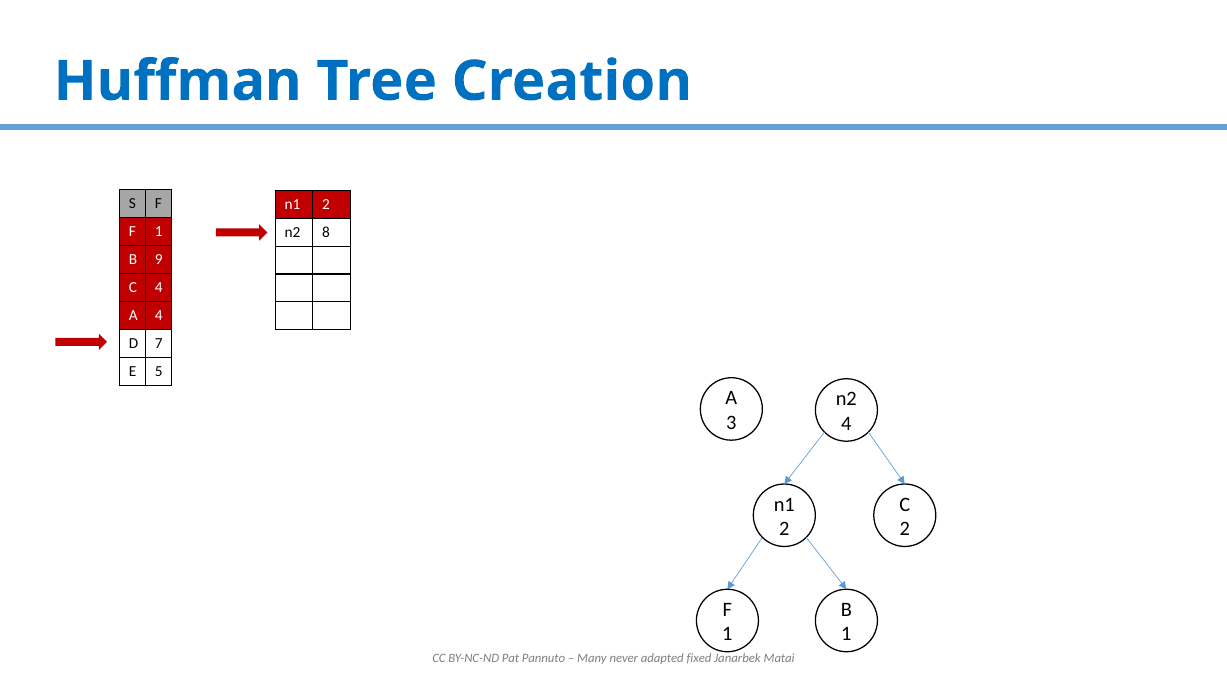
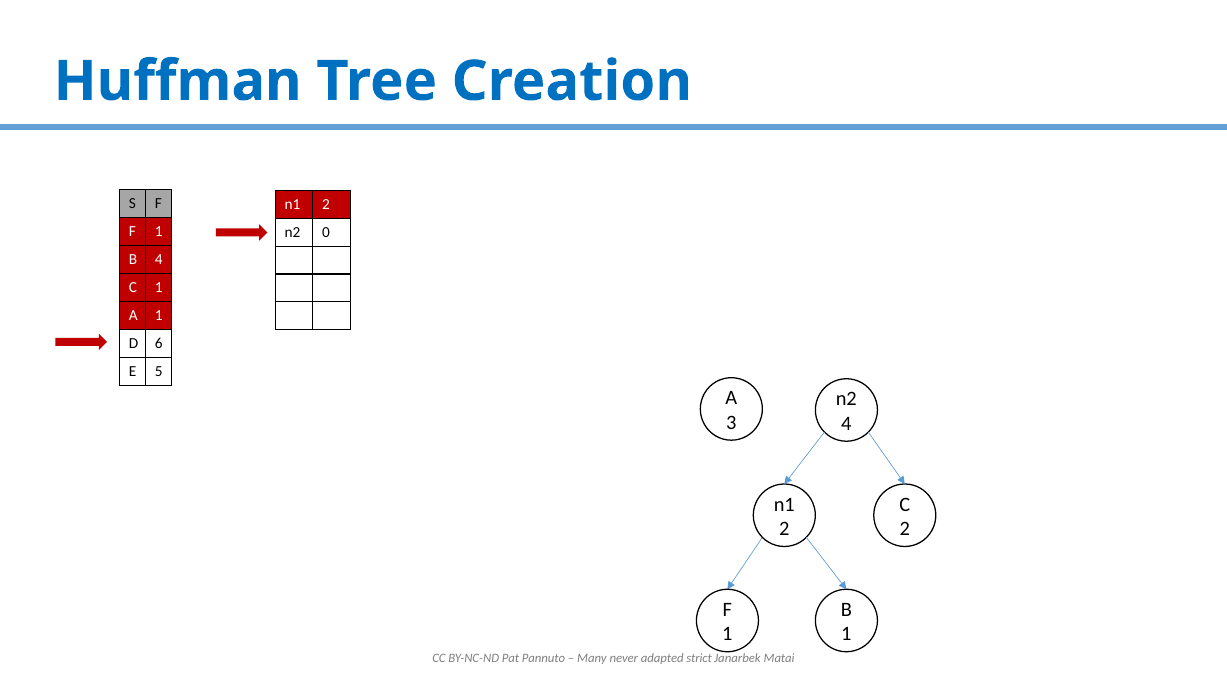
8: 8 -> 0 (326, 232)
B 9: 9 -> 4 (159, 260)
C 4: 4 -> 1 (159, 288)
A 4: 4 -> 1 (159, 316)
7: 7 -> 6 (159, 344)
fixed: fixed -> strict (699, 659)
